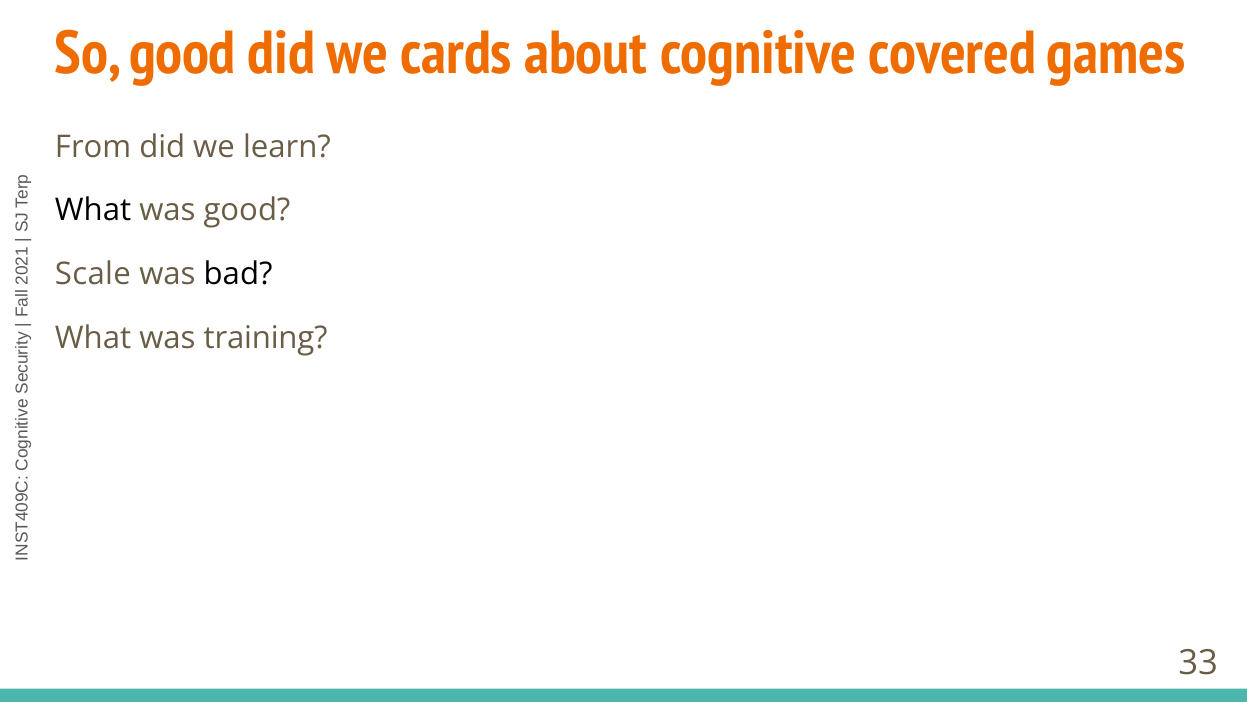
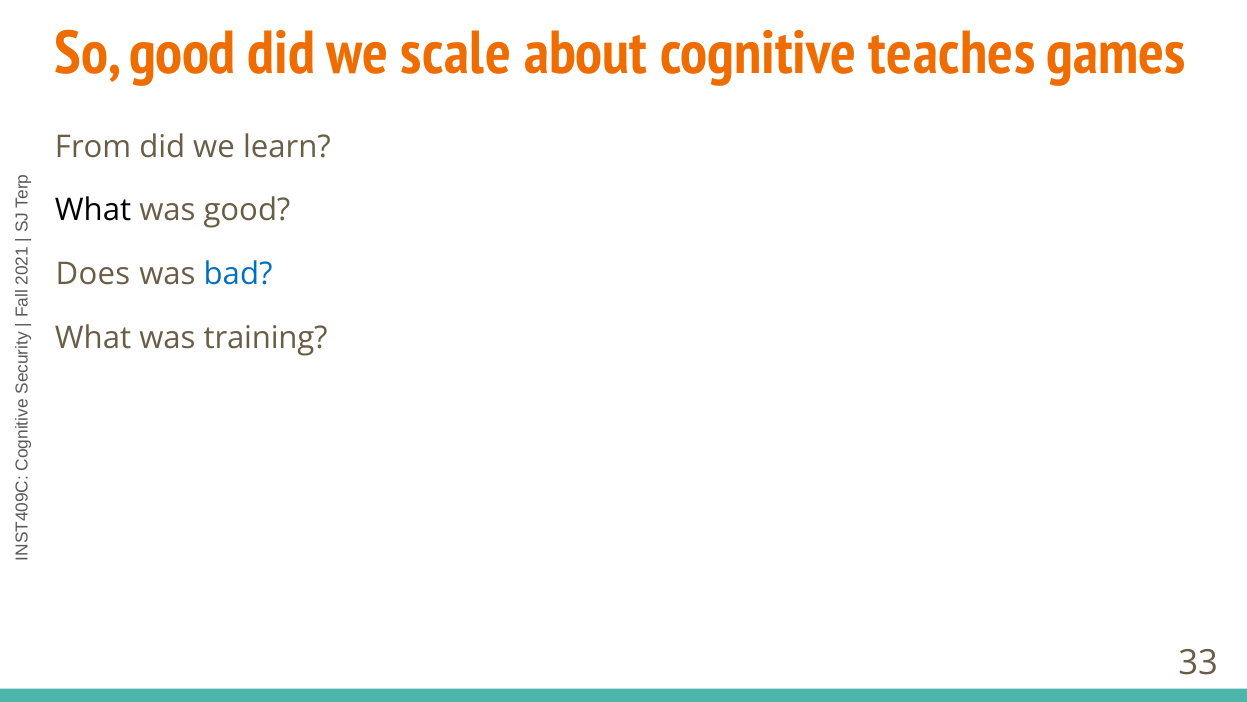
cards: cards -> scale (456, 53)
covered: covered -> teaches (952, 53)
Scale: Scale -> Does (93, 274)
bad colour: black -> blue (238, 274)
